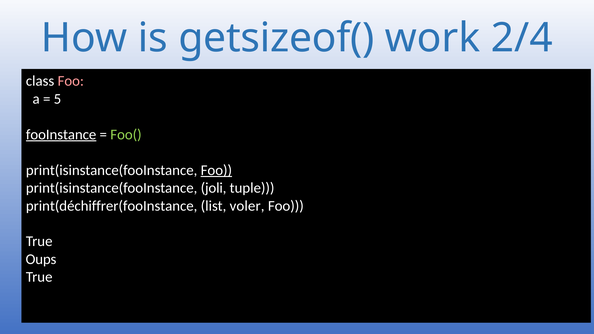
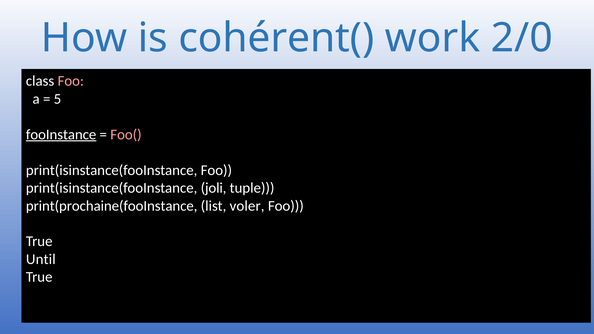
getsizeof(: getsizeof( -> cohérent( (276, 38)
2/4: 2/4 -> 2/0 (522, 38)
Foo( colour: light green -> pink (126, 135)
Foo underline: present -> none (216, 170)
print(déchiffrer(fooInstance: print(déchiffrer(fooInstance -> print(prochaine(fooInstance (112, 206)
Oups: Oups -> Until (41, 259)
